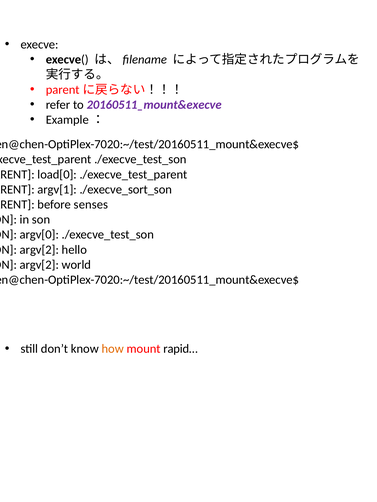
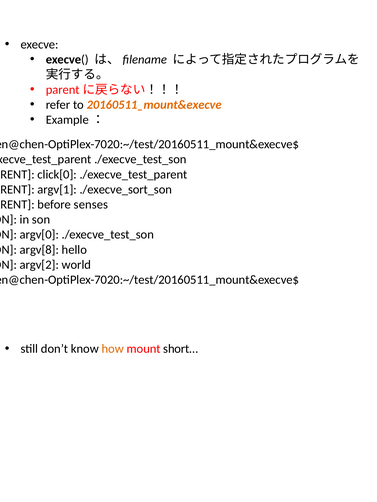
20160511_mount&execve colour: purple -> orange (154, 105)
load[0: load[0 -> click[0 (57, 175)
argv[2: argv[2 -> argv[8 (39, 250)
rapid…: rapid… -> short… (181, 349)
